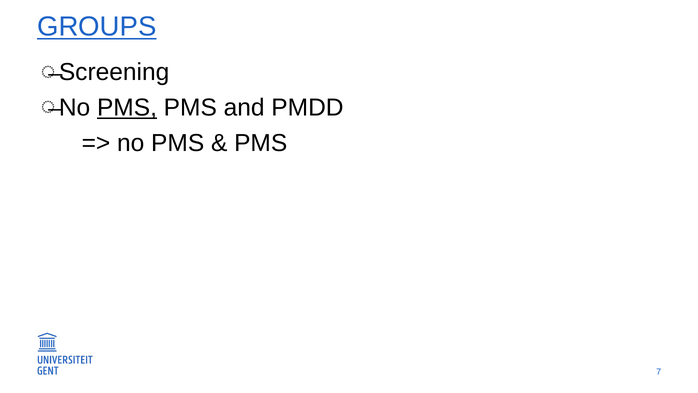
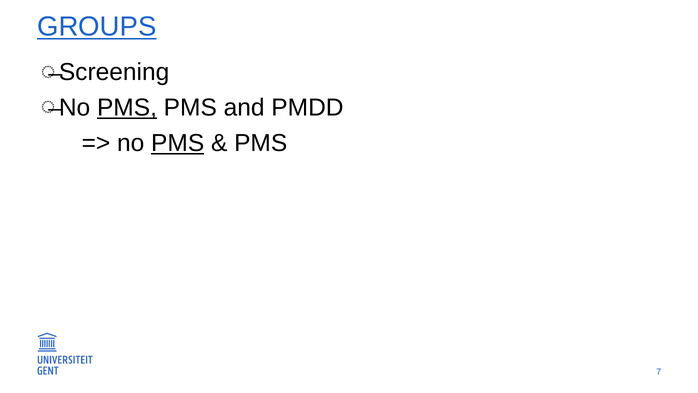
PMS underline: none -> present (178, 143)
